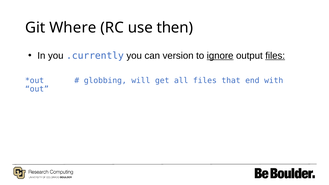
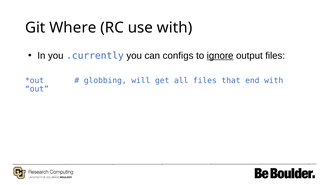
use then: then -> with (175, 28)
version: version -> configs (178, 56)
files underline: present -> none (275, 56)
